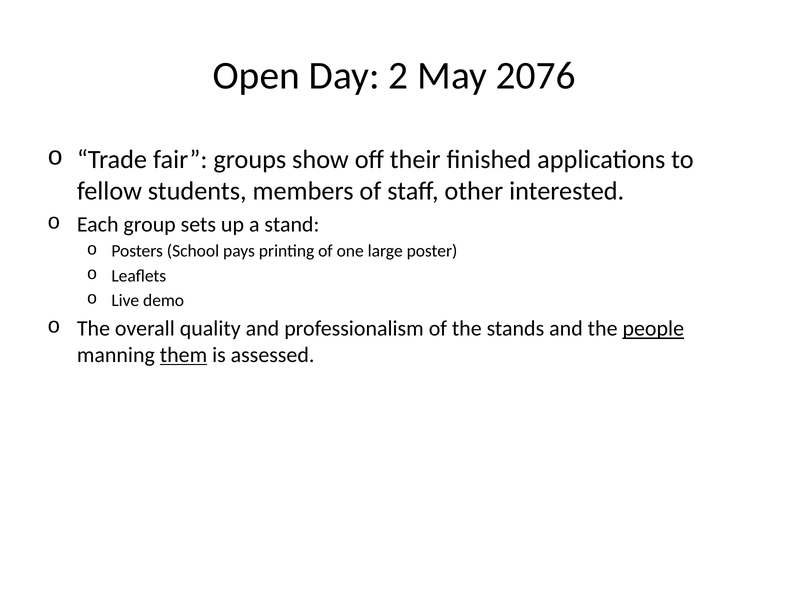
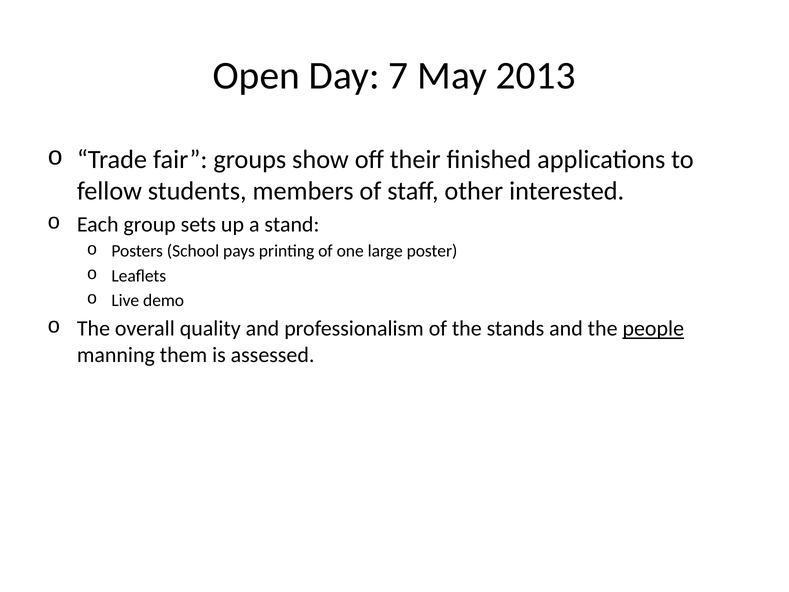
2: 2 -> 7 (398, 76)
2076: 2076 -> 2013 (536, 76)
them underline: present -> none (183, 355)
